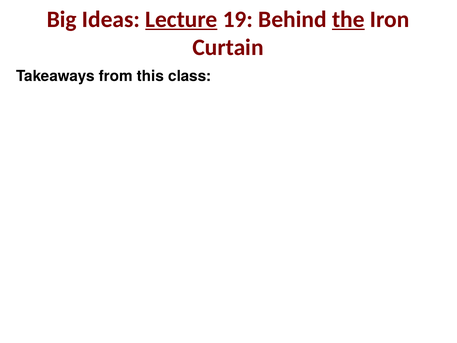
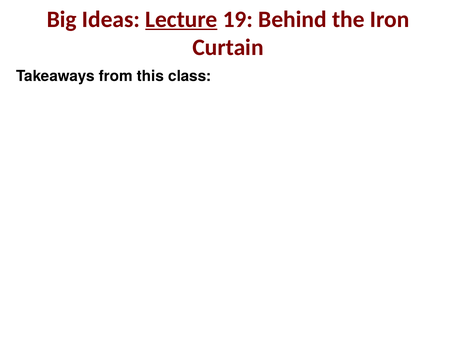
the underline: present -> none (348, 19)
